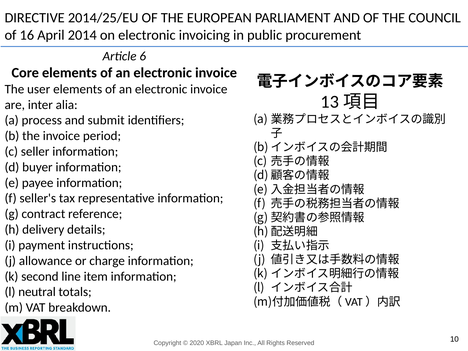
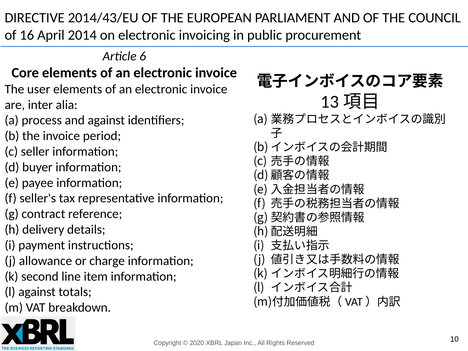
2014/25/EU: 2014/25/EU -> 2014/43/EU (103, 18)
and submit: submit -> against (106, 120)
l neutral: neutral -> against (37, 292)
